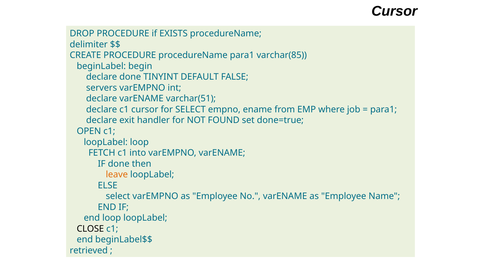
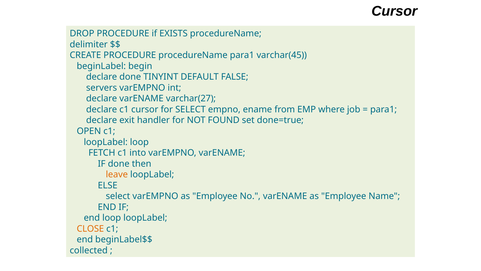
varchar(85: varchar(85 -> varchar(45 (282, 55)
varchar(51: varchar(51 -> varchar(27 (191, 99)
CLOSE colour: black -> orange (90, 228)
retrieved: retrieved -> collected (89, 250)
